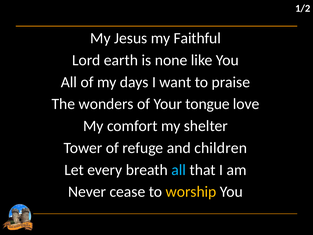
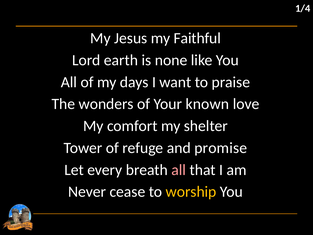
1/2: 1/2 -> 1/4 (303, 9)
tongue: tongue -> known (207, 104)
children: children -> promise (221, 148)
all colour: light blue -> pink (179, 170)
